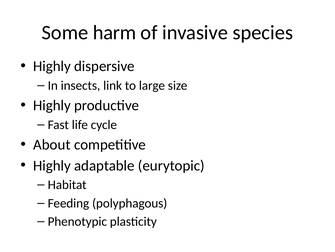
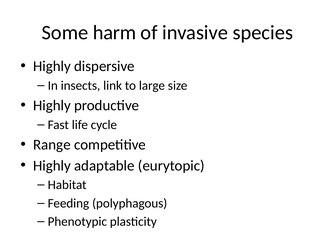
About: About -> Range (52, 144)
